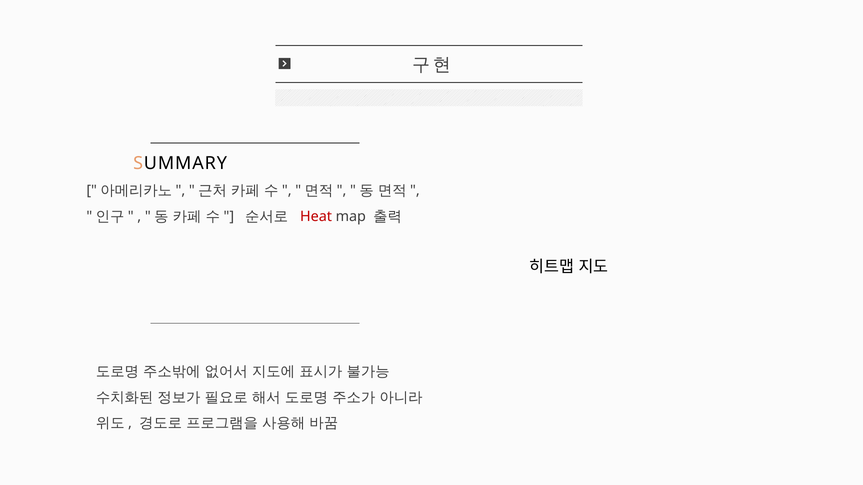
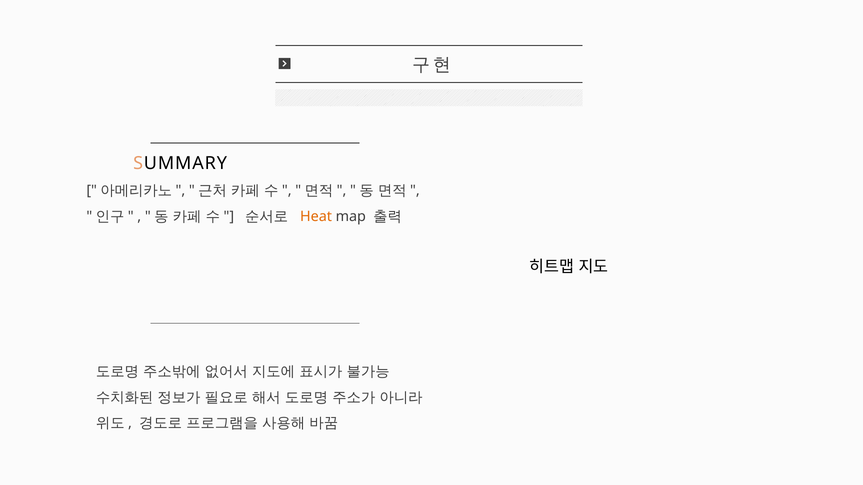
Heat colour: red -> orange (316, 217)
